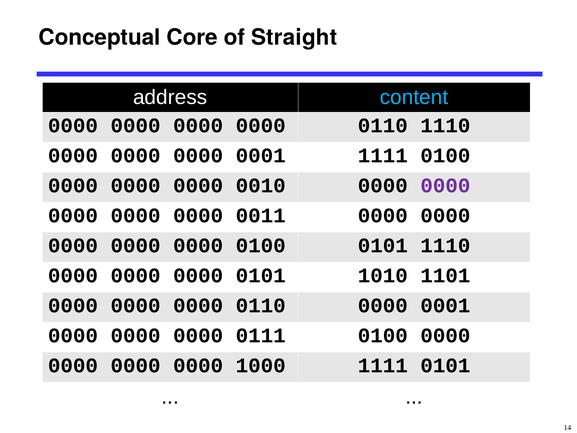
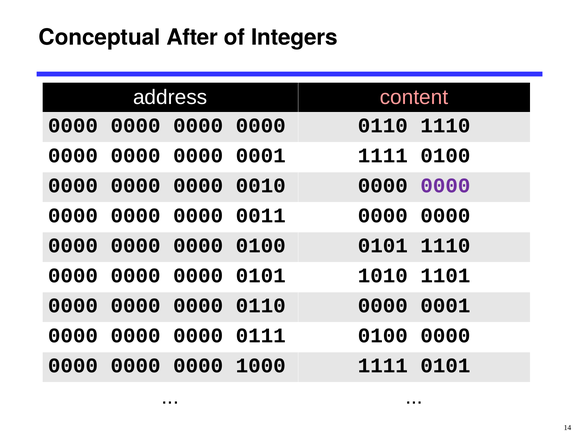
Core: Core -> After (192, 37)
Straight: Straight -> Integers (294, 37)
content colour: light blue -> pink (414, 97)
